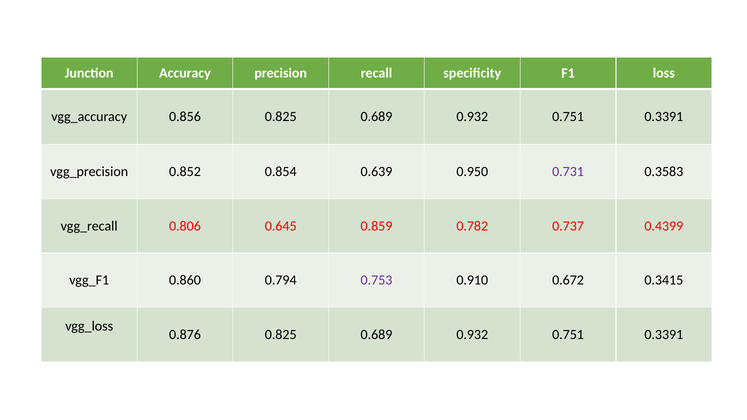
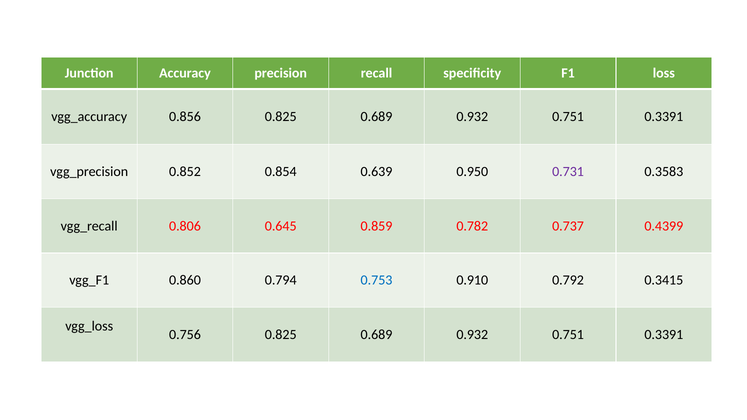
0.753 colour: purple -> blue (377, 280)
0.672: 0.672 -> 0.792 (568, 280)
0.876: 0.876 -> 0.756 (185, 335)
